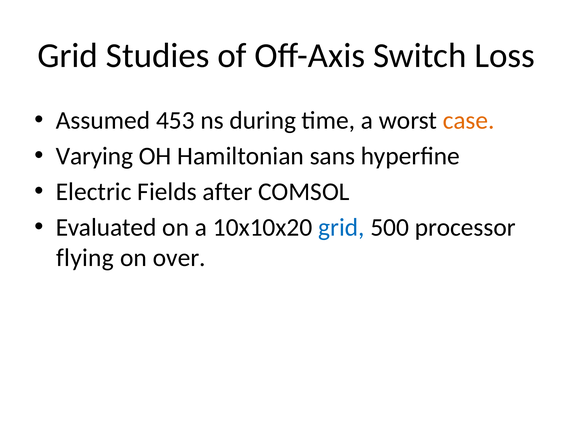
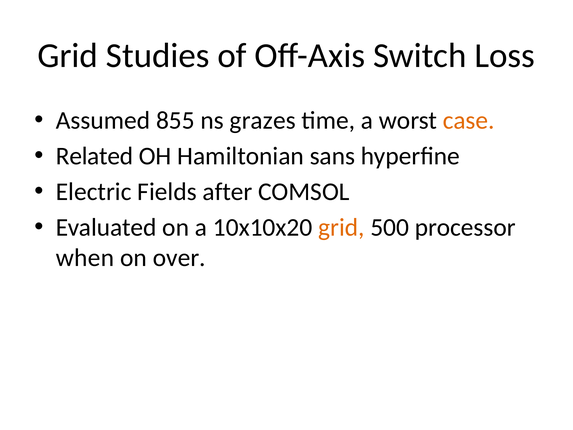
453: 453 -> 855 (175, 120)
during: during -> grazes (263, 120)
Varying: Varying -> Related (95, 156)
grid colour: blue -> orange (341, 227)
flying: flying -> when (85, 258)
